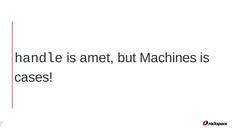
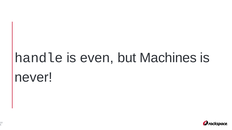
amet: amet -> even (97, 58)
cases: cases -> never (33, 78)
